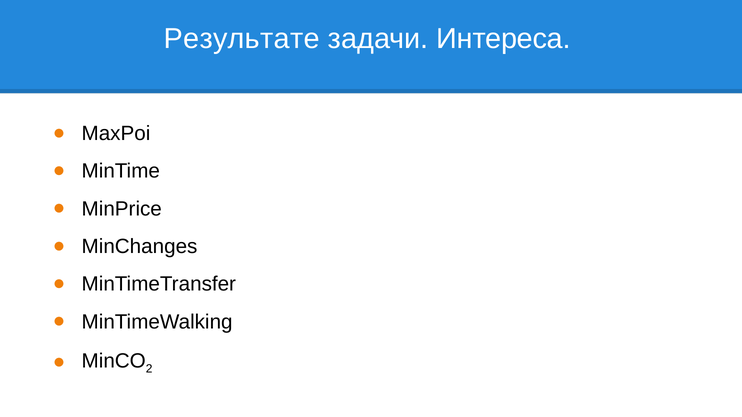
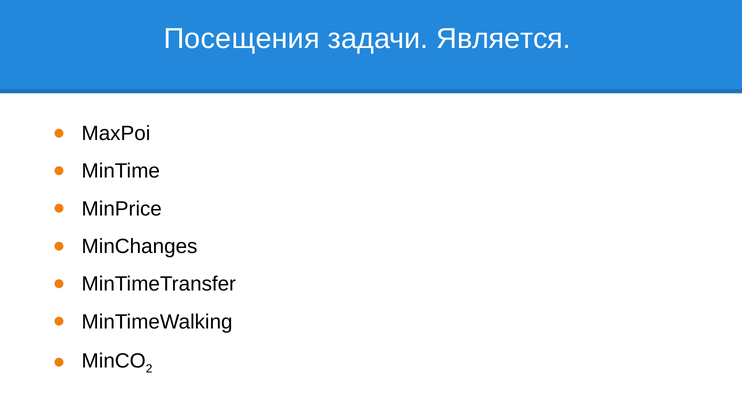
Результате: Результате -> Посещения (242, 39)
Интереса: Интереса -> Является (504, 39)
